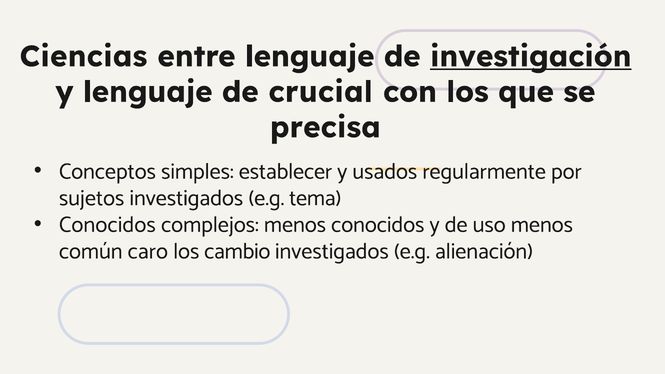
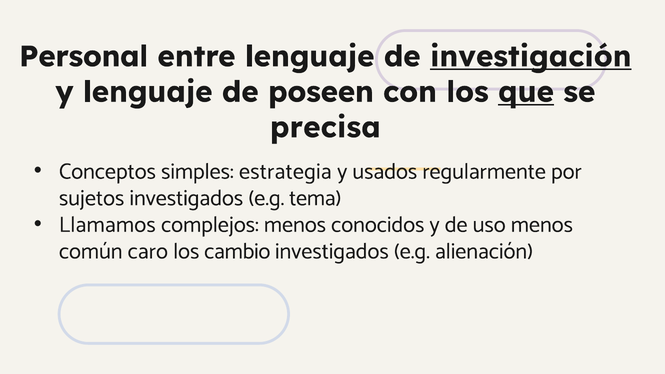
Ciencias: Ciencias -> Personal (84, 57)
crucial: crucial -> poseen (321, 92)
que underline: none -> present (526, 92)
establecer: establecer -> estrategia (285, 171)
Conocidos: Conocidos -> Llamamos (107, 225)
